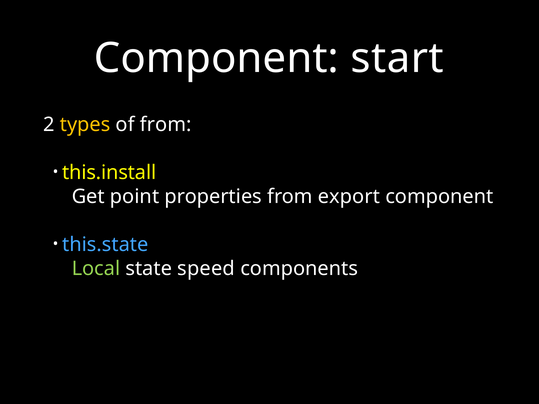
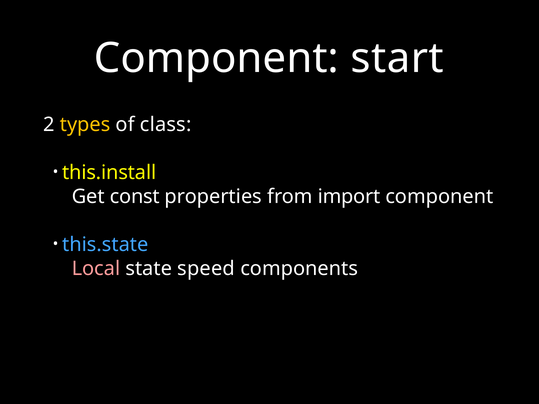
of from: from -> class (166, 125)
point: point -> const (135, 197)
export: export -> import (349, 197)
Local colour: light green -> pink (96, 269)
